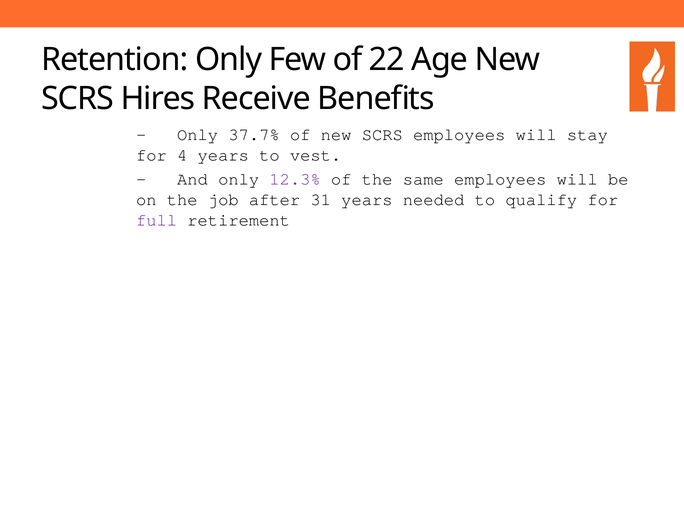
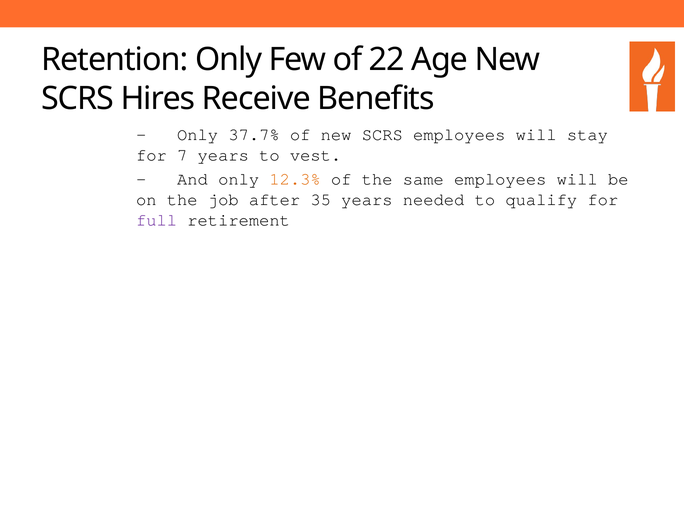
4: 4 -> 7 (182, 155)
12.3% colour: purple -> orange (295, 179)
31: 31 -> 35 (321, 200)
